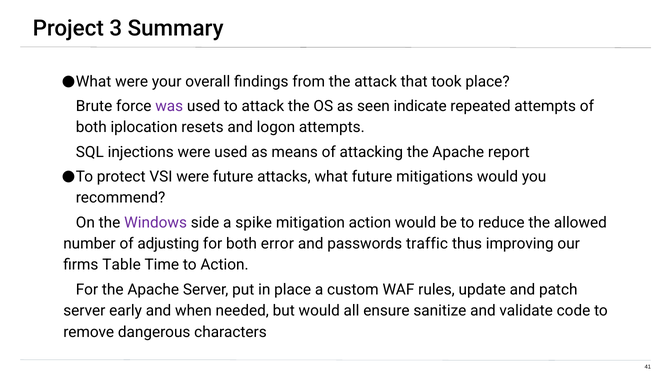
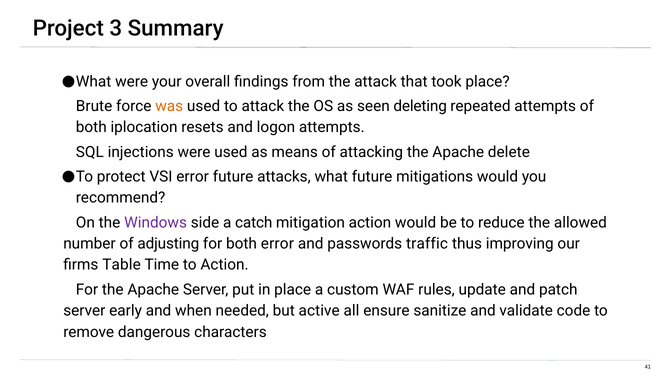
was colour: purple -> orange (169, 106)
indicate: indicate -> deleting (420, 106)
report: report -> delete (509, 152)
VSI were: were -> error (193, 177)
spike: spike -> catch (254, 223)
but would: would -> active (319, 311)
